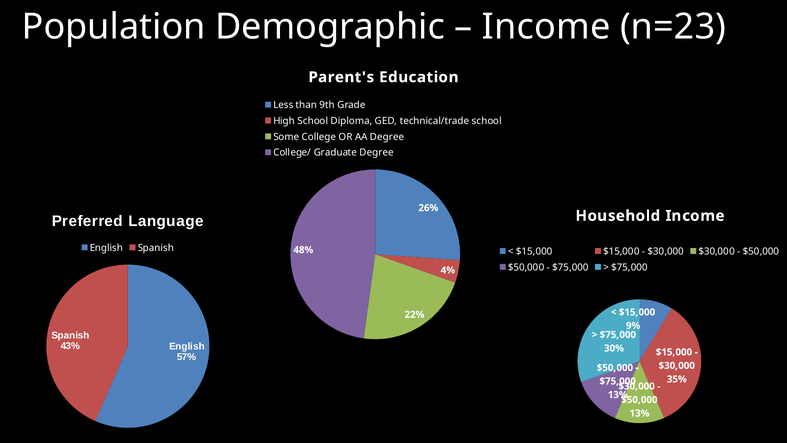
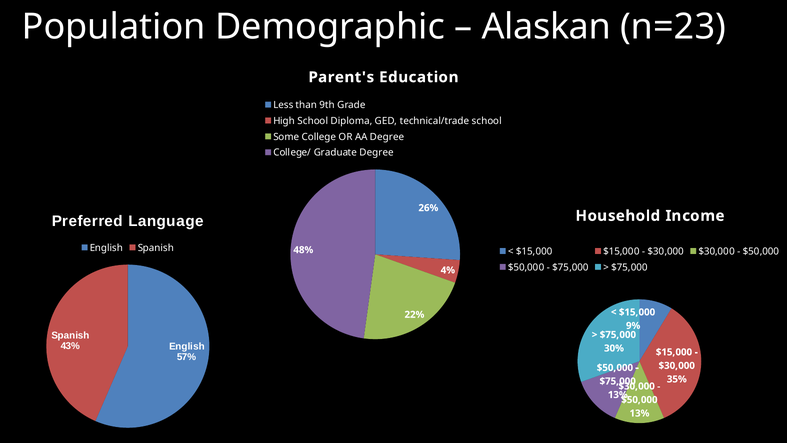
Income: Income -> Alaskan (546, 27)
